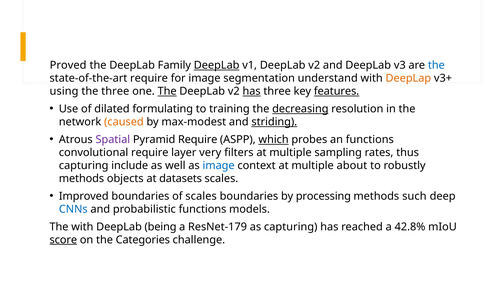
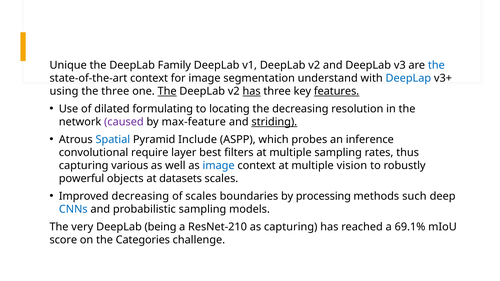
Proved: Proved -> Unique (68, 65)
DeepLab underline: present -> none (217, 65)
state-of-the-art require: require -> context (149, 78)
DeepLap colour: orange -> blue (408, 78)
training: training -> locating (229, 109)
decreasing underline: present -> none (300, 109)
caused colour: orange -> purple (124, 122)
max-modest: max-modest -> max-feature (194, 122)
Spatial colour: purple -> blue (113, 140)
Pyramid Require: Require -> Include (198, 140)
which underline: present -> none (274, 140)
an functions: functions -> inference (370, 140)
very: very -> best (210, 153)
include: include -> various (130, 166)
about: about -> vision (352, 166)
methods: methods -> powerful (82, 179)
Improved boundaries: boundaries -> decreasing (140, 196)
probabilistic functions: functions -> sampling (202, 209)
The with: with -> very (82, 227)
ResNet-179: ResNet-179 -> ResNet-210 (217, 227)
42.8%: 42.8% -> 69.1% (410, 227)
score underline: present -> none (63, 240)
